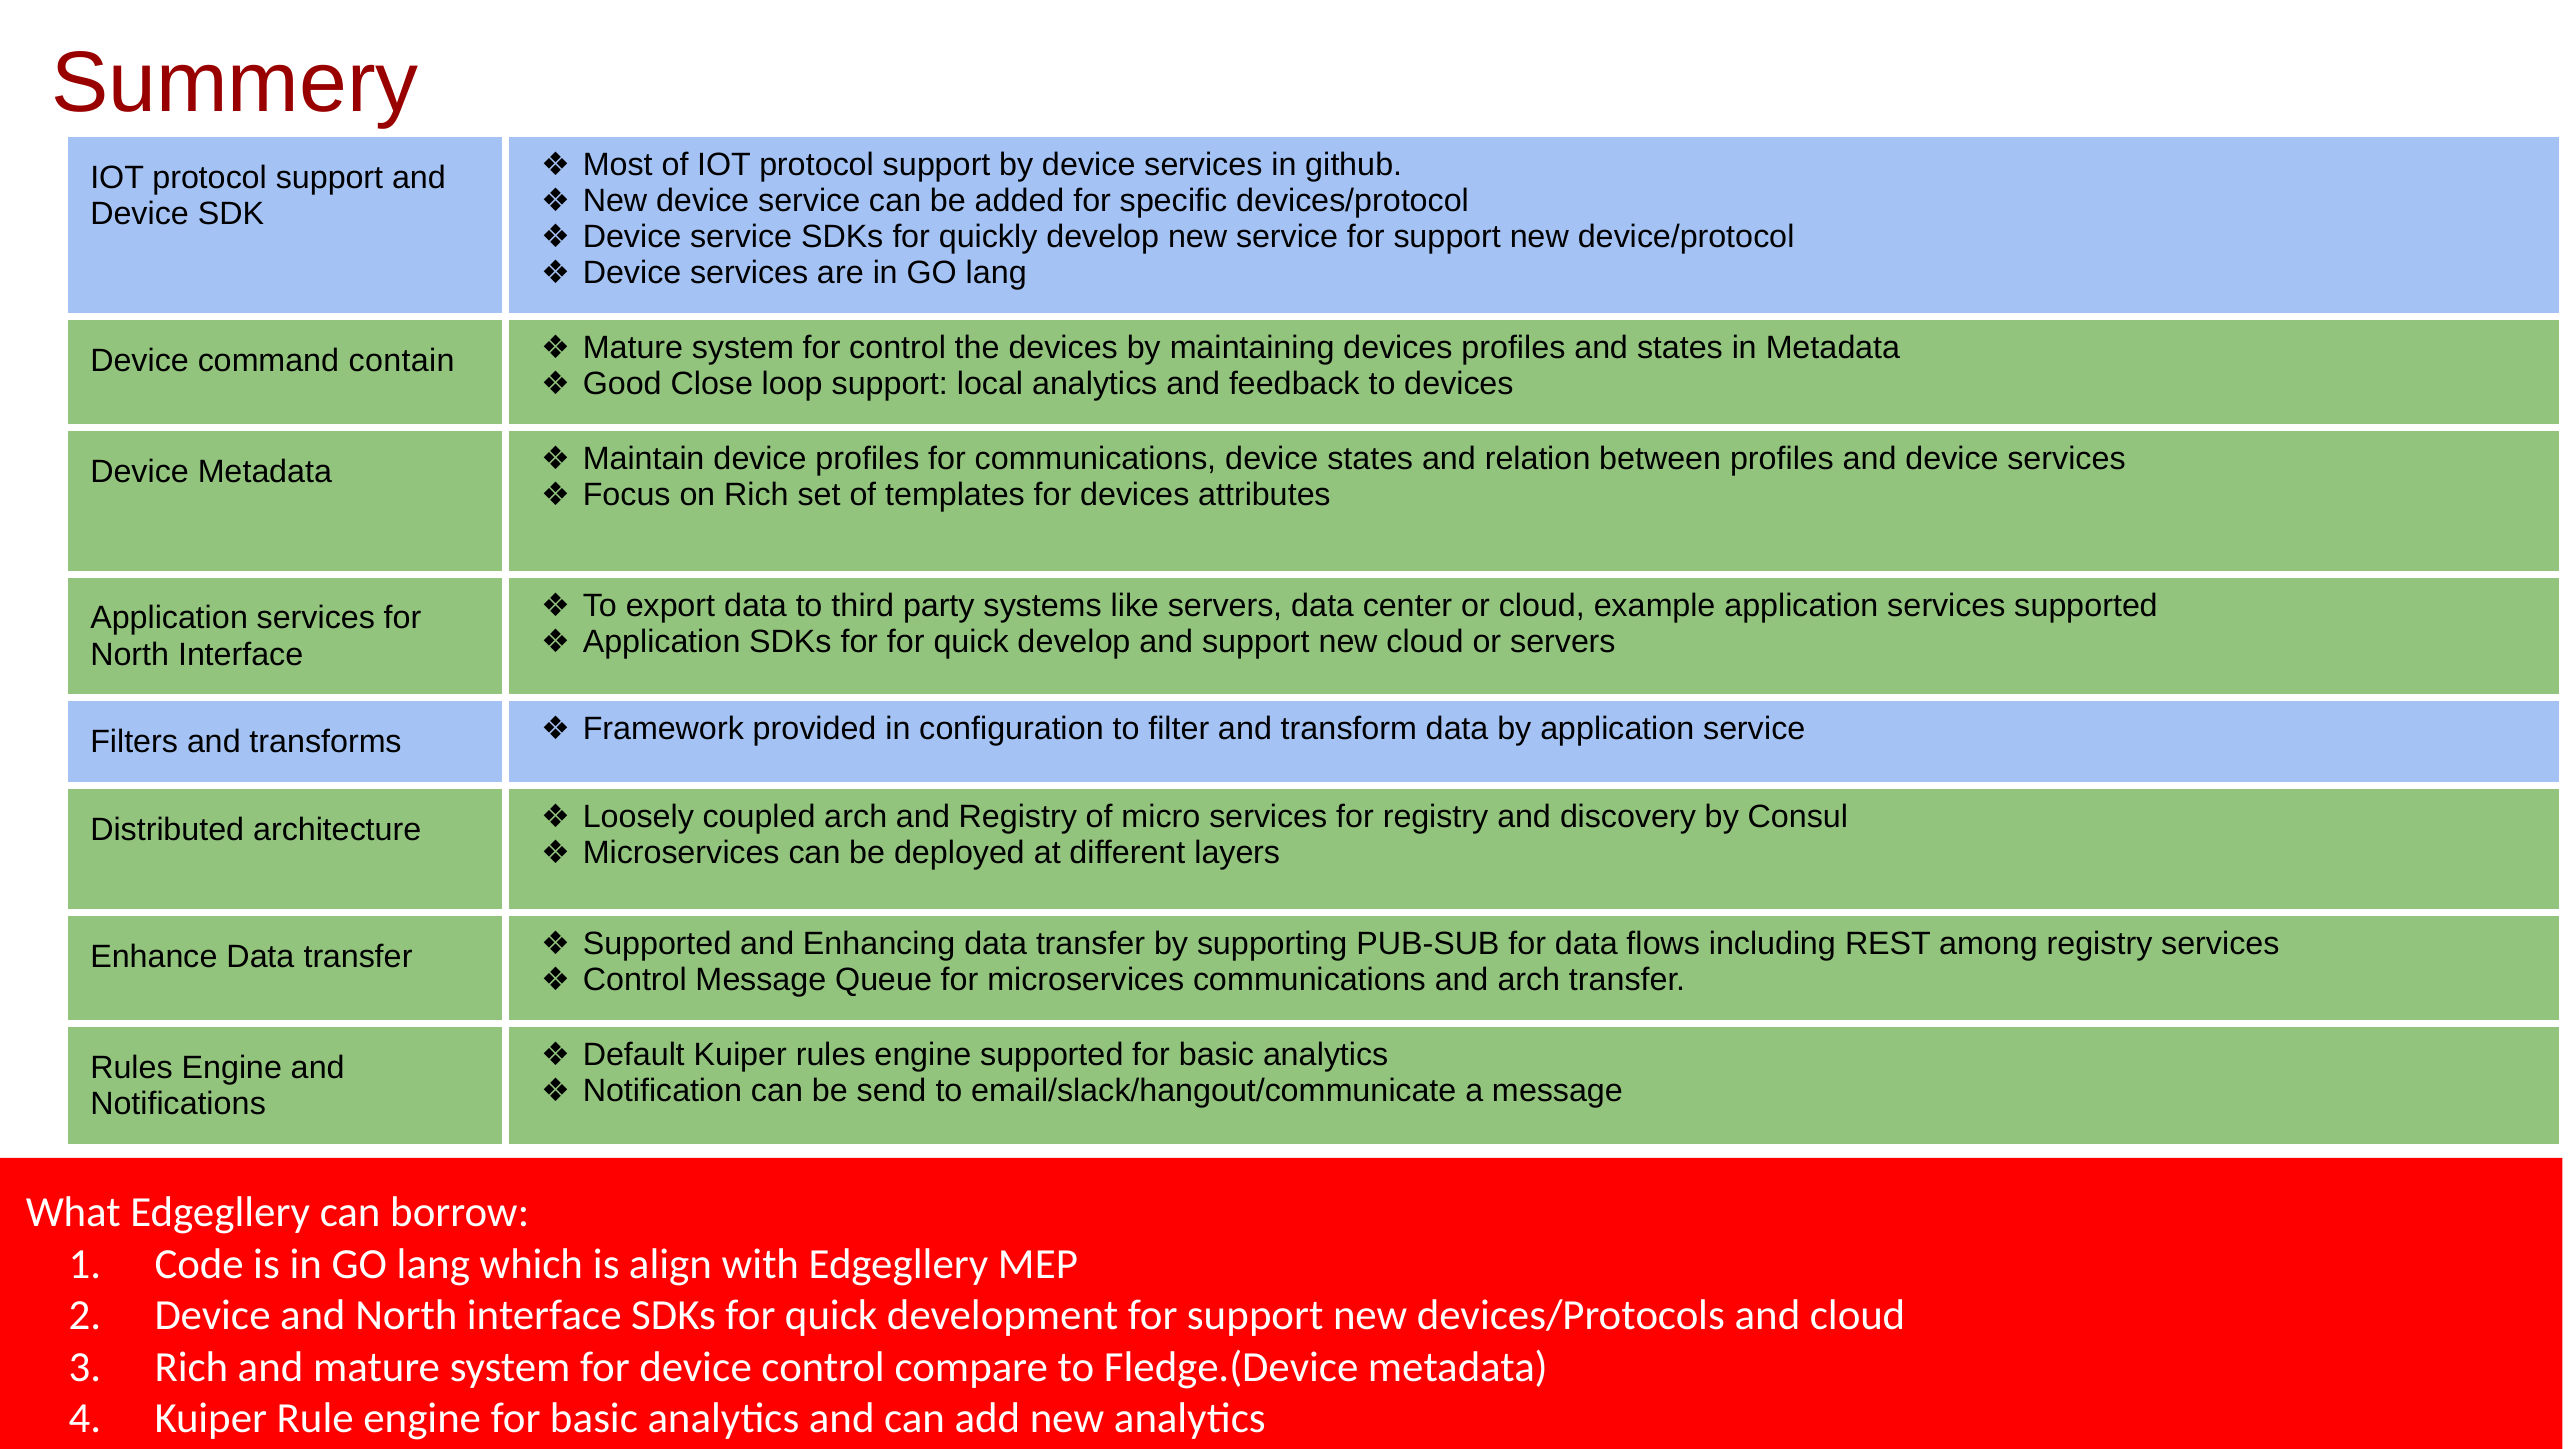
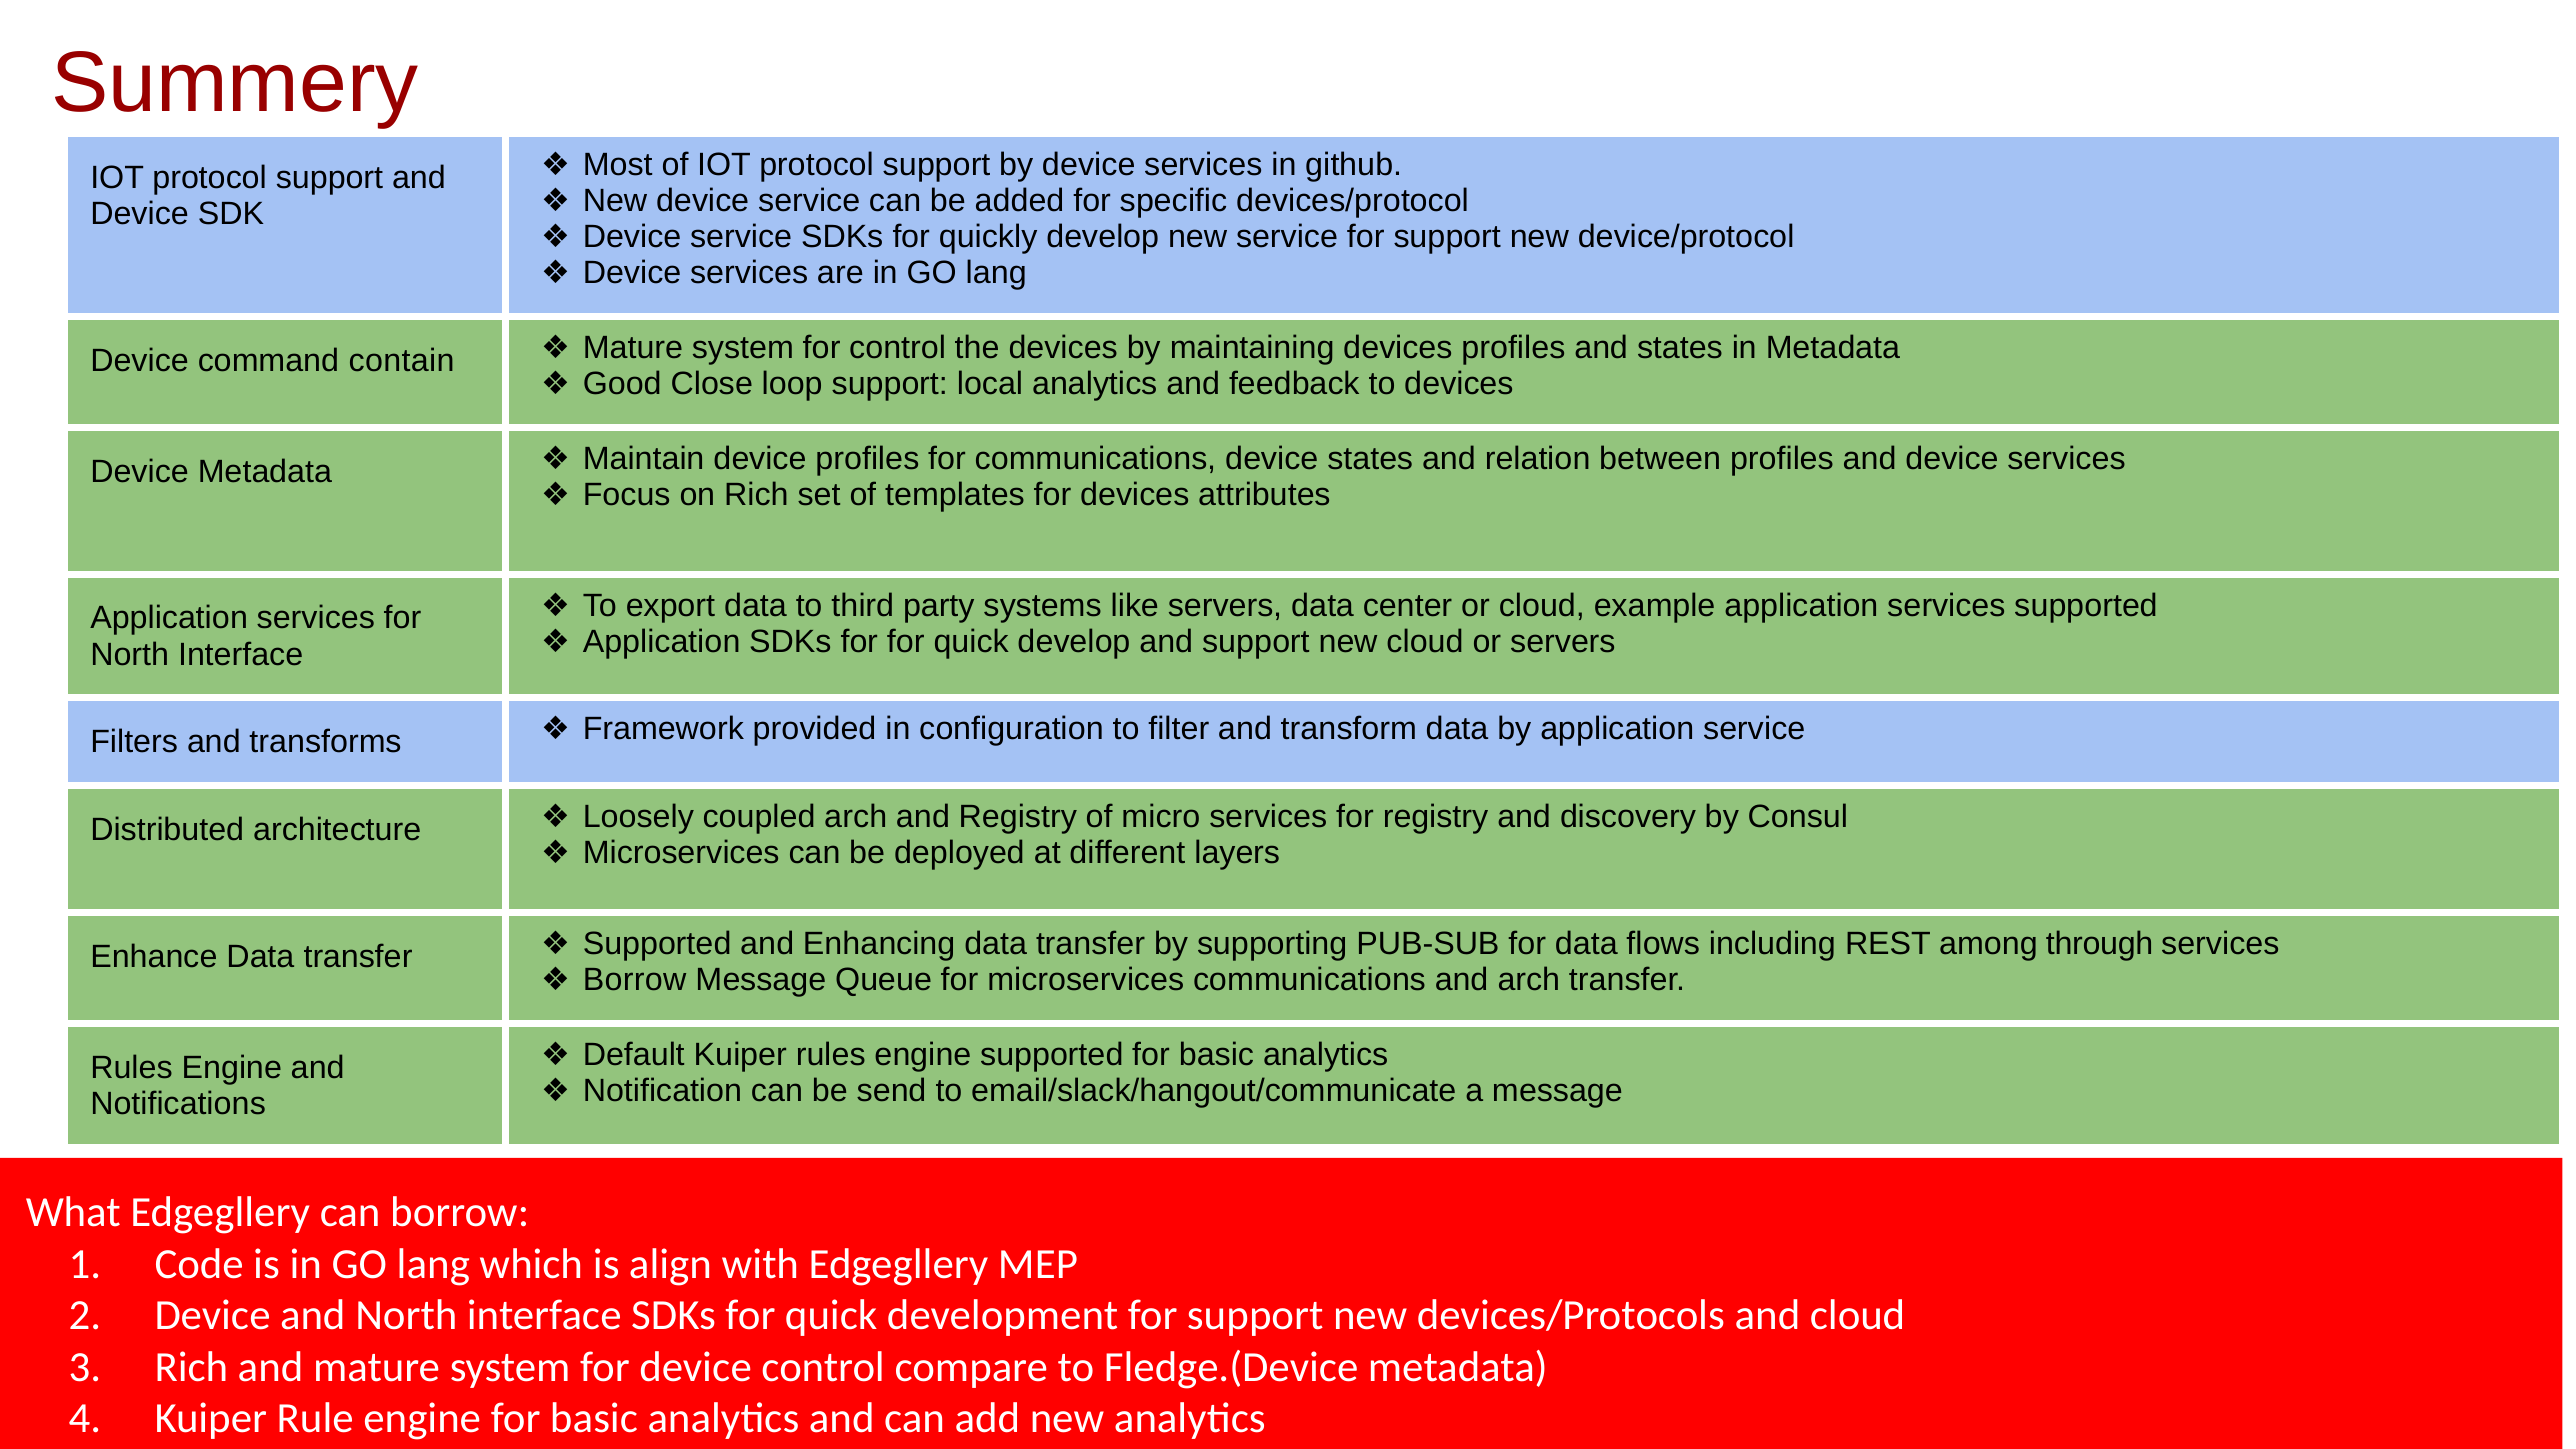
among registry: registry -> through (2100, 944)
Control: Control -> Borrow (635, 980)
